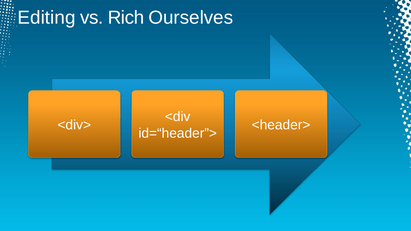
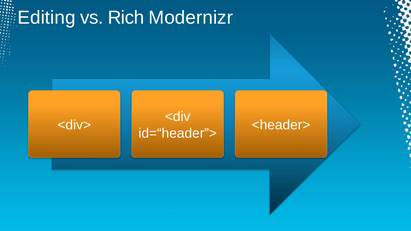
Ourselves: Ourselves -> Modernizr (191, 18)
